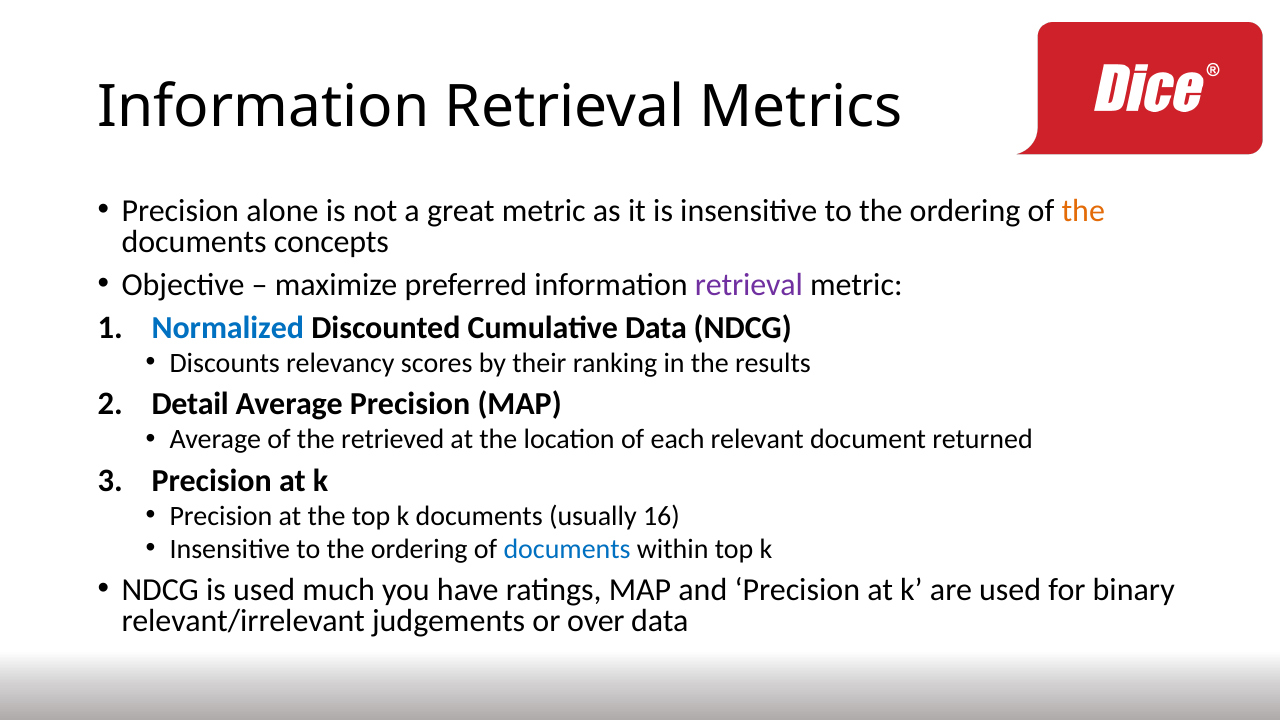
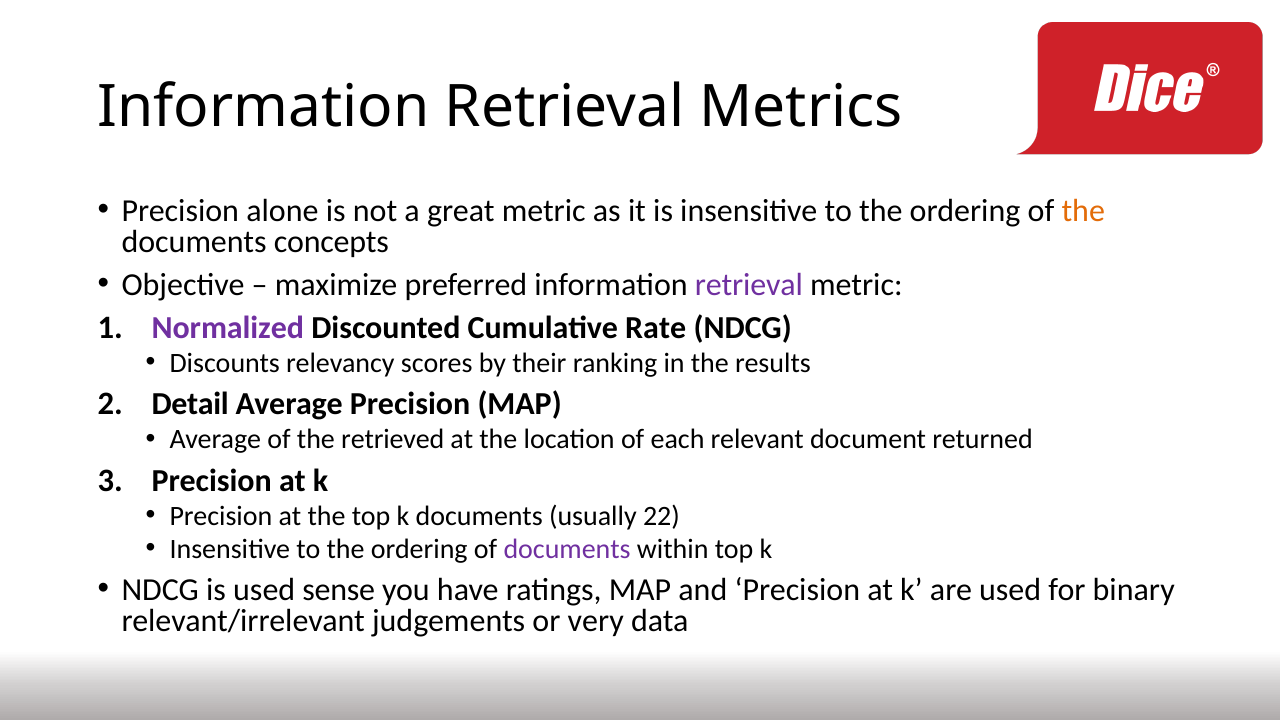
Normalized colour: blue -> purple (228, 328)
Cumulative Data: Data -> Rate (656, 328)
16: 16 -> 22 (661, 516)
documents colour: blue -> purple (567, 549)
much: much -> sense (339, 590)
over: over -> very (596, 621)
